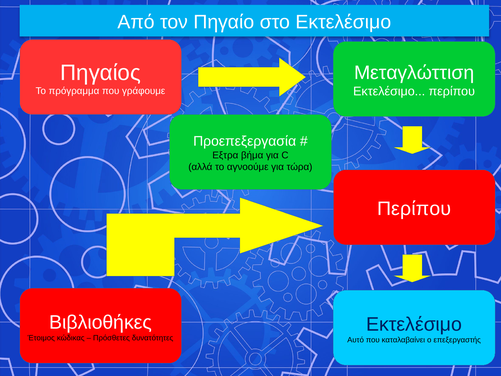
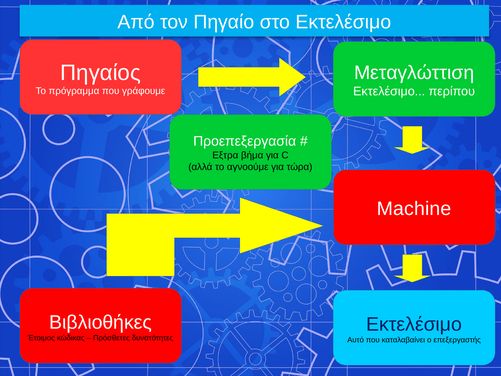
Περίπου: Περίπου -> Machine (414, 208)
